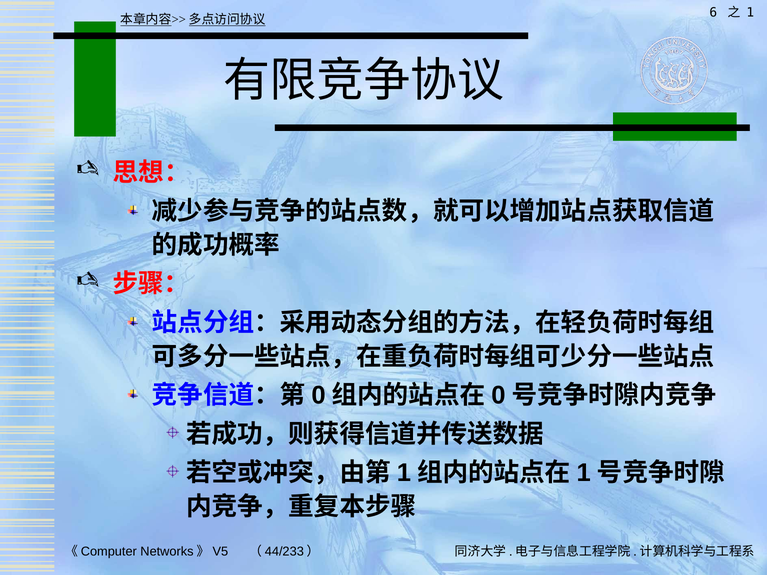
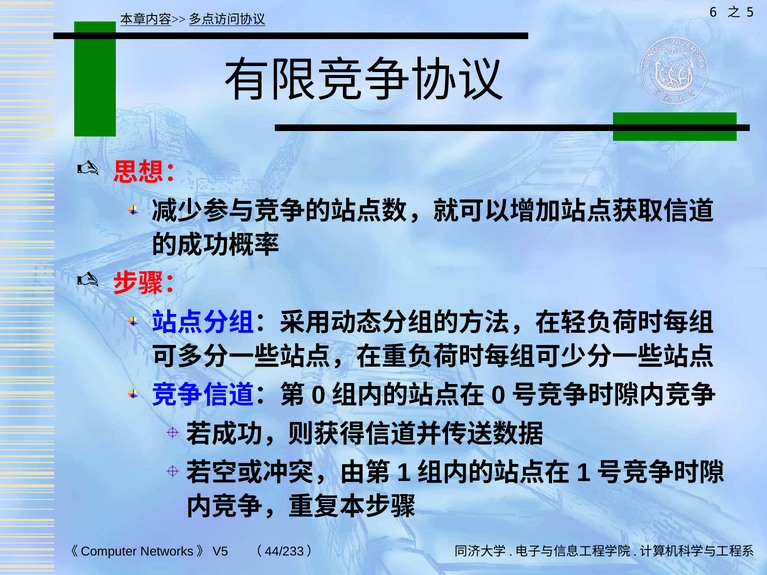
1: 1 -> 5 (750, 12)
